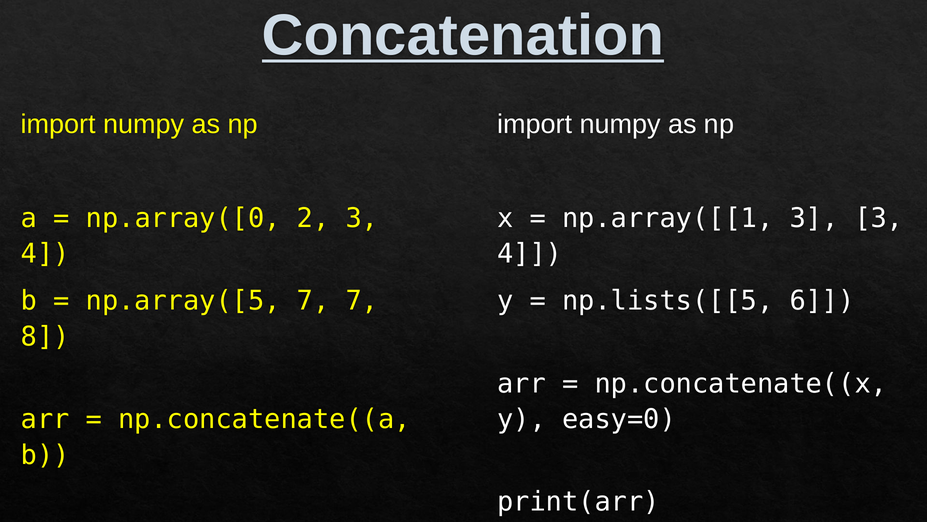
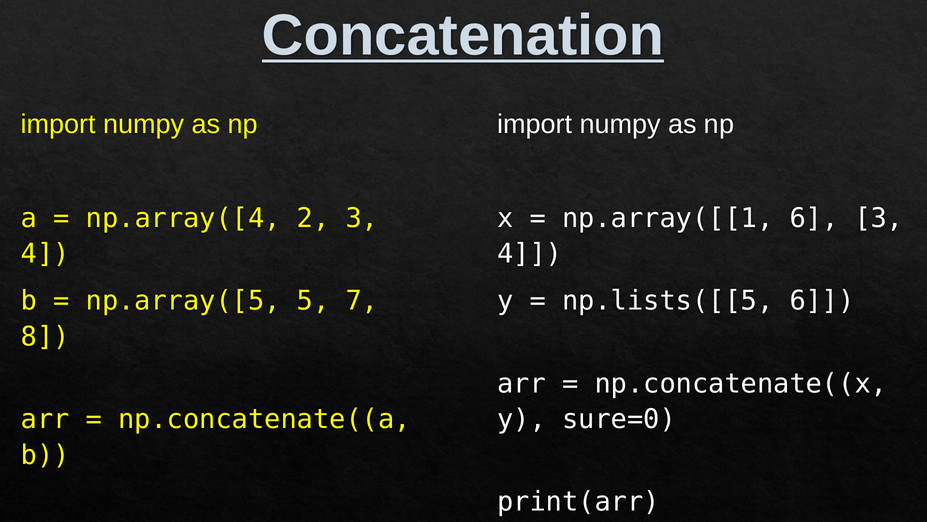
np.array([0: np.array([0 -> np.array([4 (183, 218)
np.array([[1 3: 3 -> 6 (814, 218)
np.array([5 7: 7 -> 5 (313, 301)
easy=0: easy=0 -> sure=0 (619, 419)
